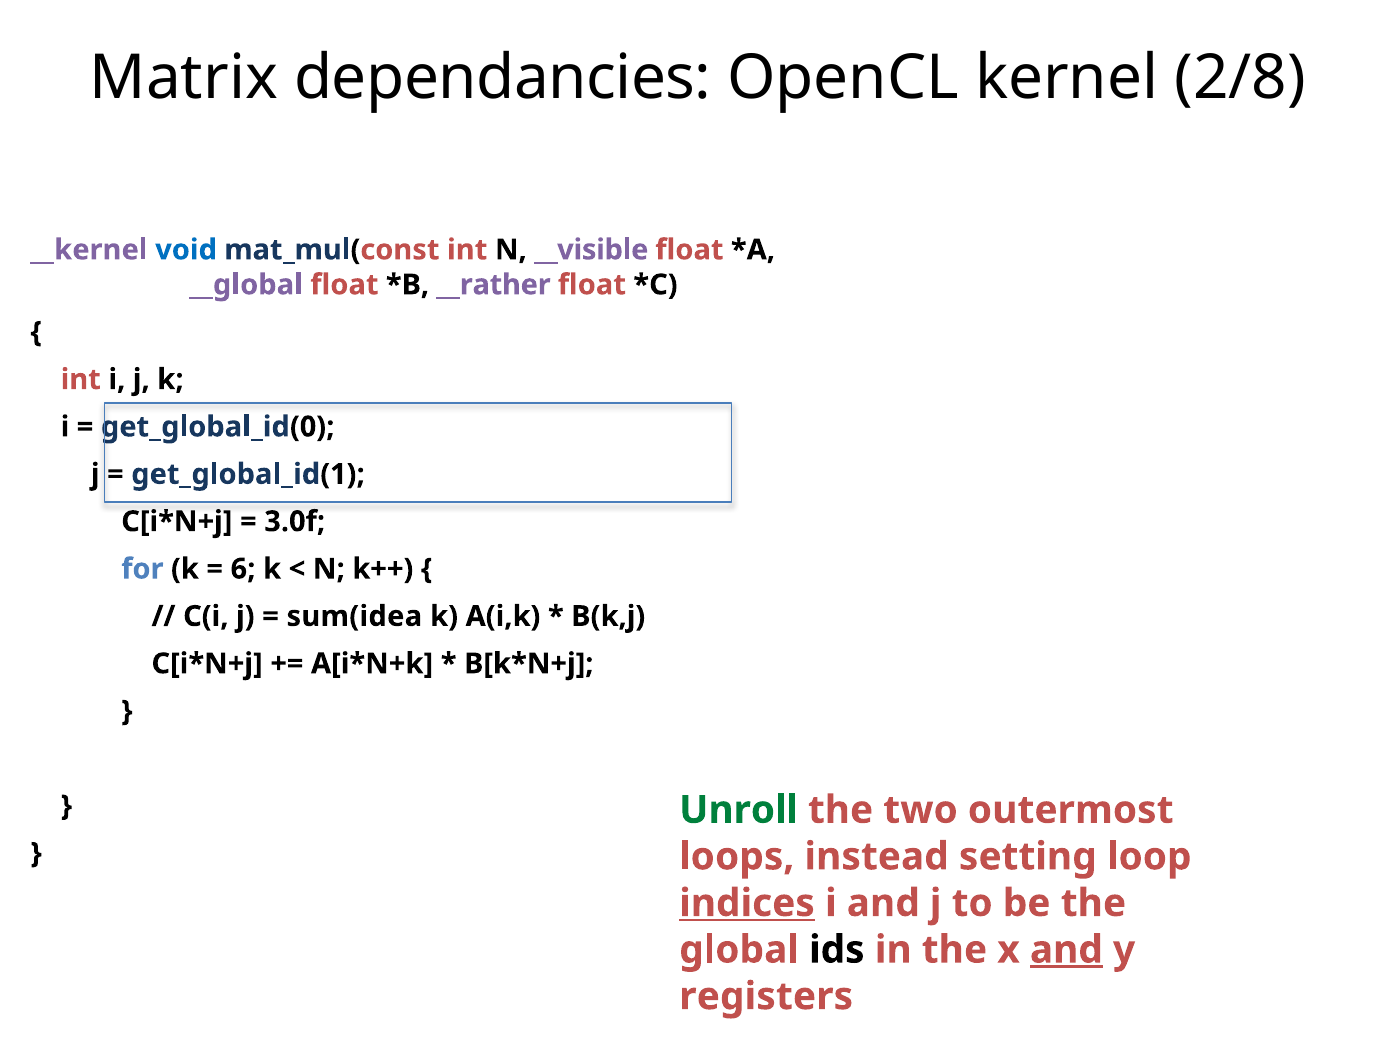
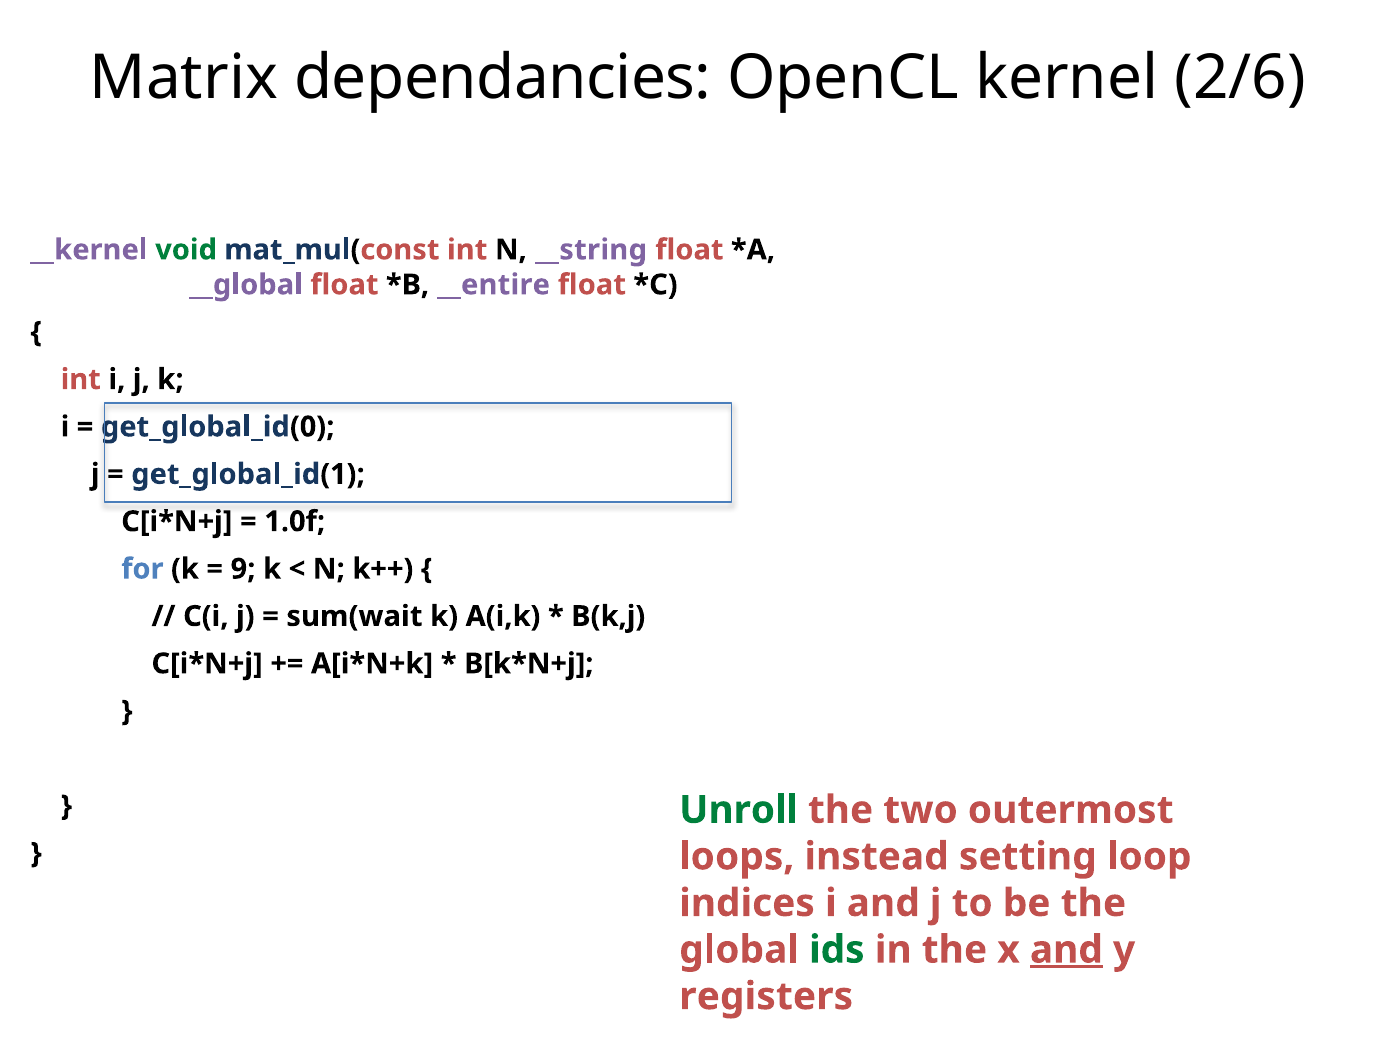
2/8: 2/8 -> 2/6 (1240, 78)
void colour: blue -> green (186, 250)
__visible: __visible -> __string (591, 250)
__rather: __rather -> __entire (493, 285)
3.0f: 3.0f -> 1.0f (295, 521)
6: 6 -> 9 (243, 569)
sum(idea: sum(idea -> sum(wait (354, 616)
indices underline: present -> none (747, 903)
ids colour: black -> green (837, 950)
